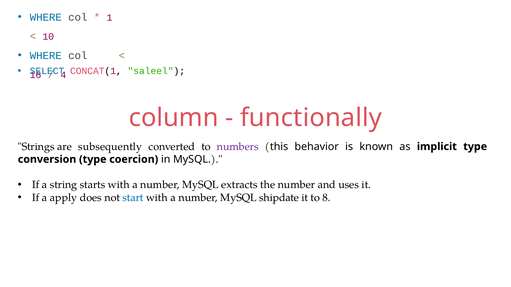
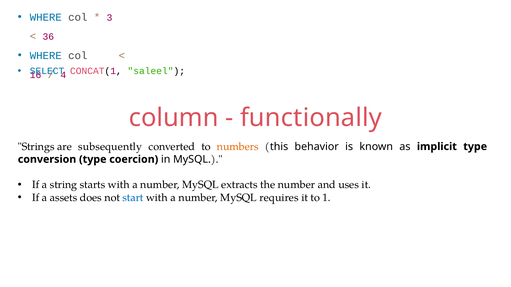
1: 1 -> 3 (109, 18)
10: 10 -> 36 (48, 37)
numbers colour: purple -> orange (238, 147)
apply: apply -> assets (64, 198)
shipdate: shipdate -> requires (279, 198)
8: 8 -> 1 (327, 198)
